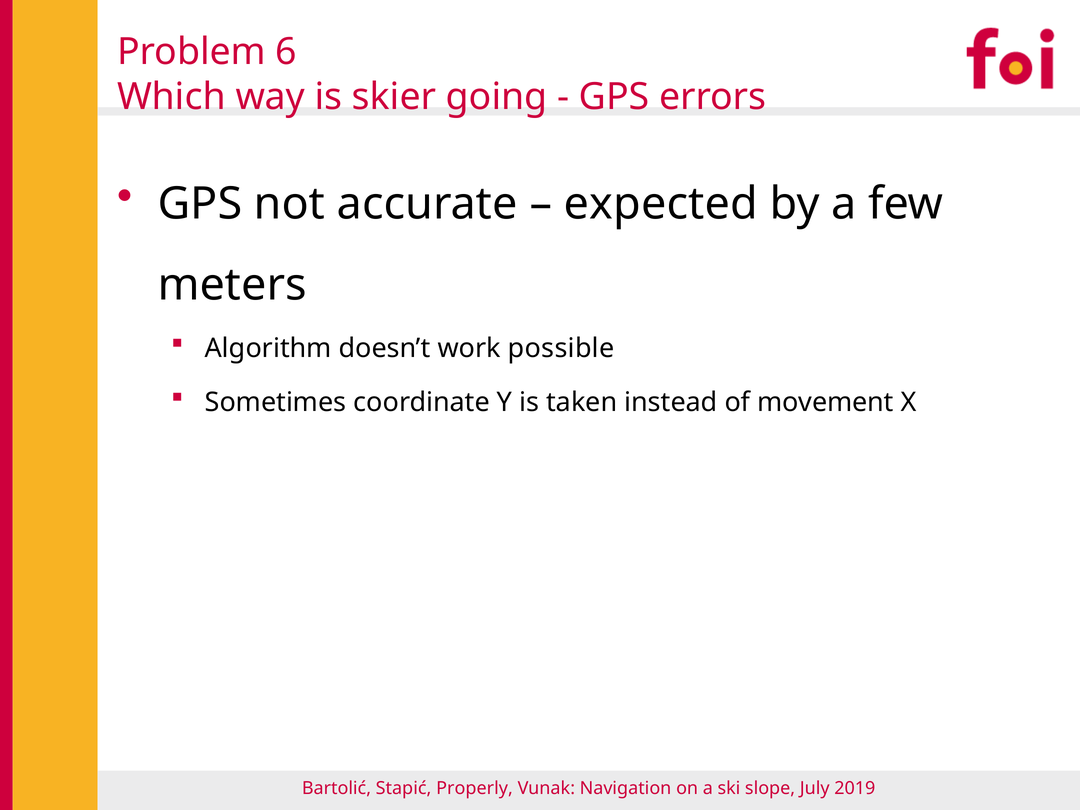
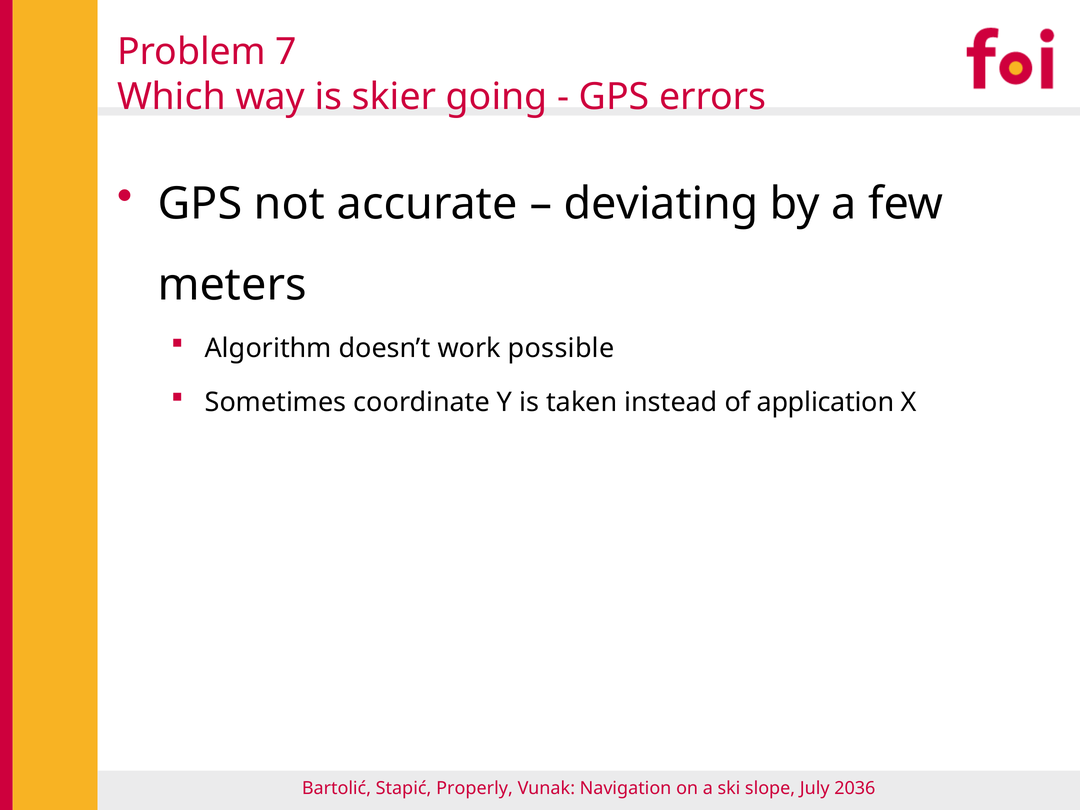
6: 6 -> 7 (286, 52)
expected: expected -> deviating (661, 204)
movement: movement -> application (825, 402)
2019: 2019 -> 2036 (855, 788)
